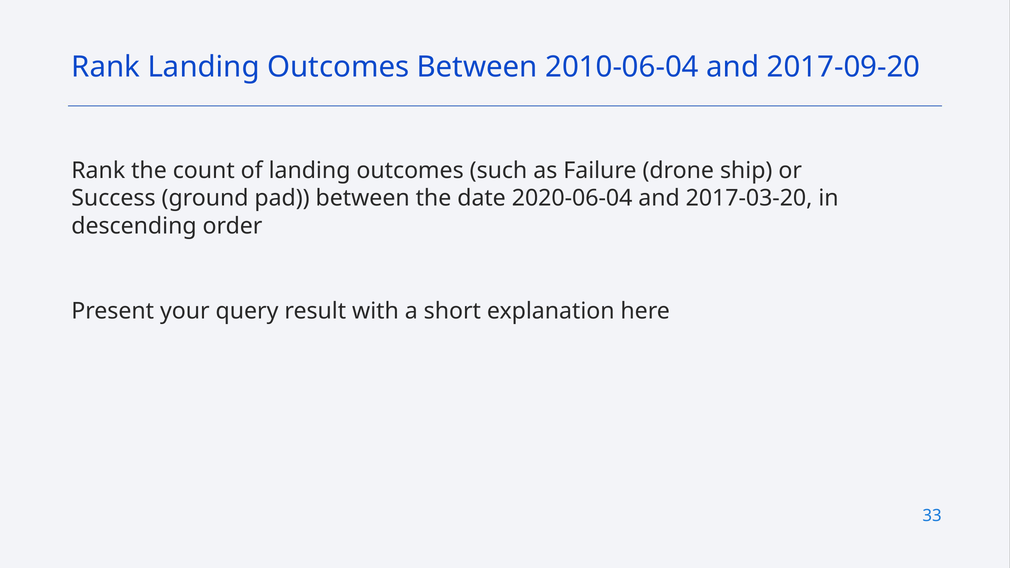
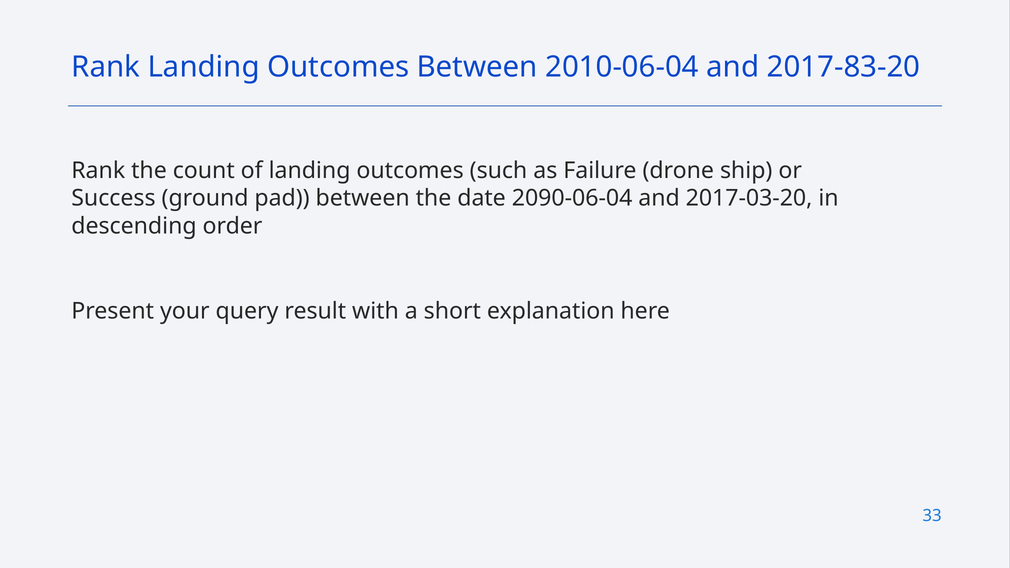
2017-09-20: 2017-09-20 -> 2017-83-20 (844, 67)
2020-06-04: 2020-06-04 -> 2090-06-04 (572, 198)
